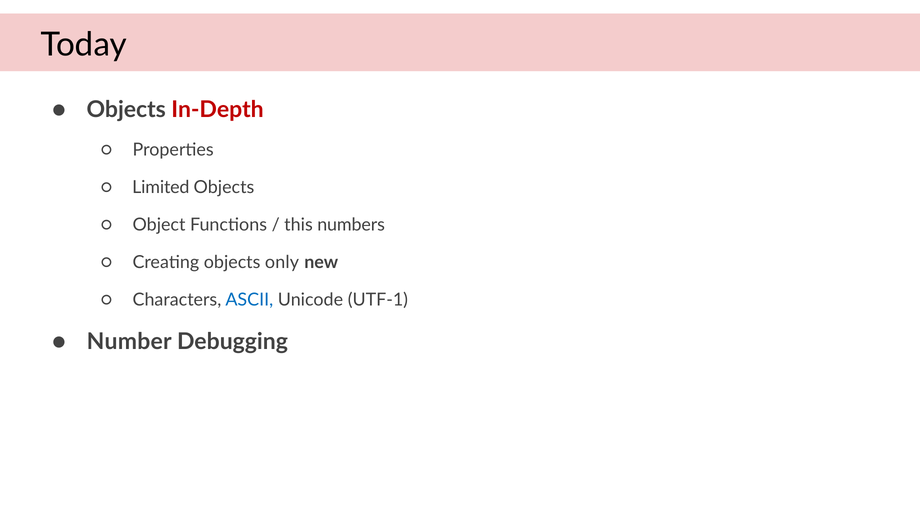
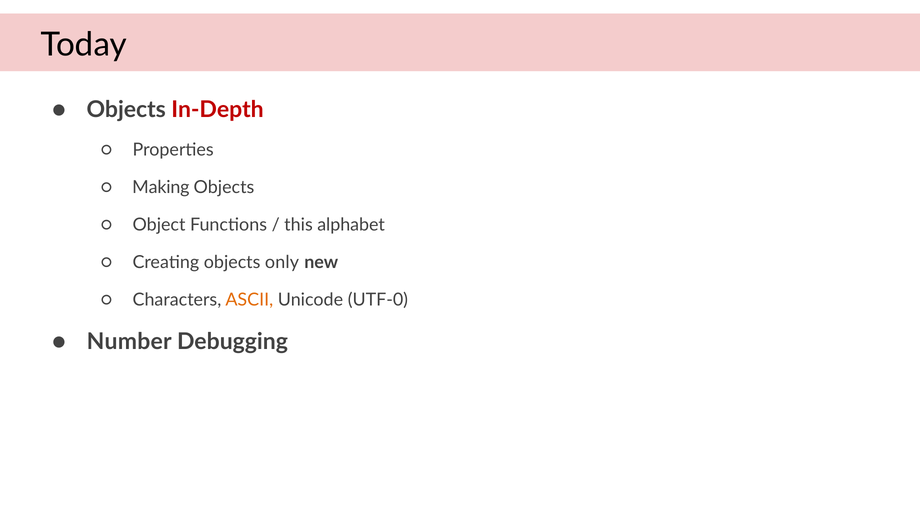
Limited: Limited -> Making (161, 187)
numbers: numbers -> alphabet (351, 224)
ASCII colour: blue -> orange (249, 299)
UTF-1: UTF-1 -> UTF-0 (378, 299)
